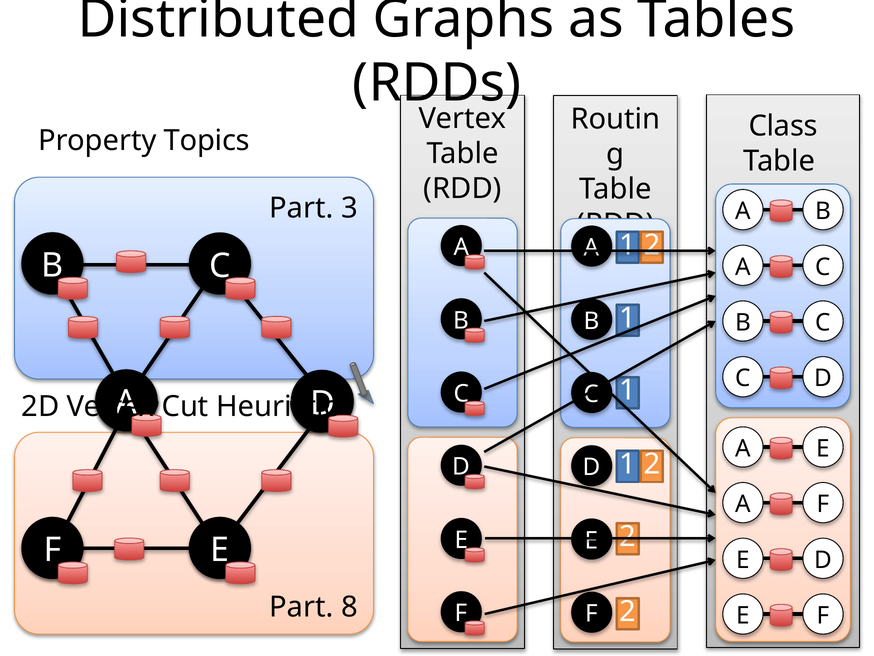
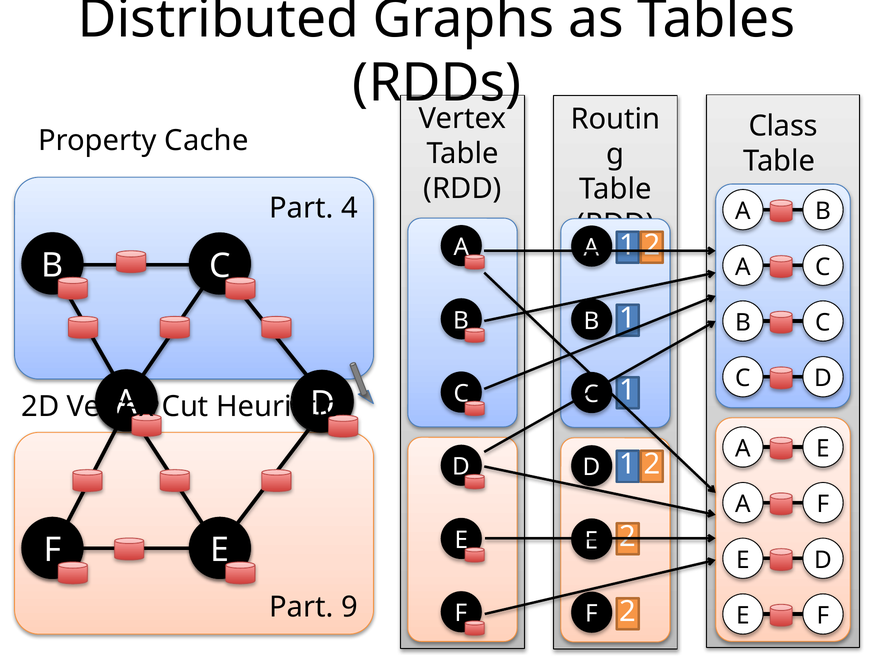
Topics: Topics -> Cache (207, 140)
3: 3 -> 4 (349, 208)
8: 8 -> 9 (349, 607)
